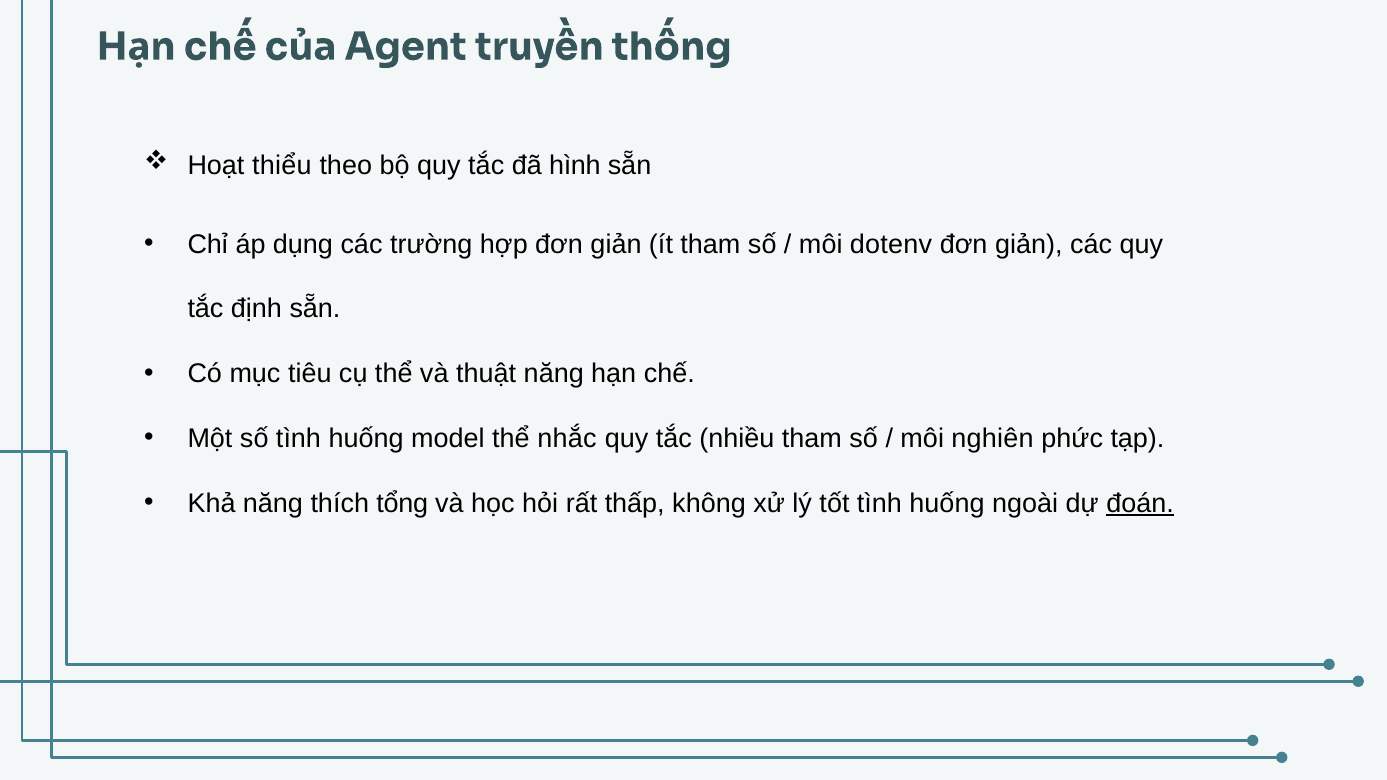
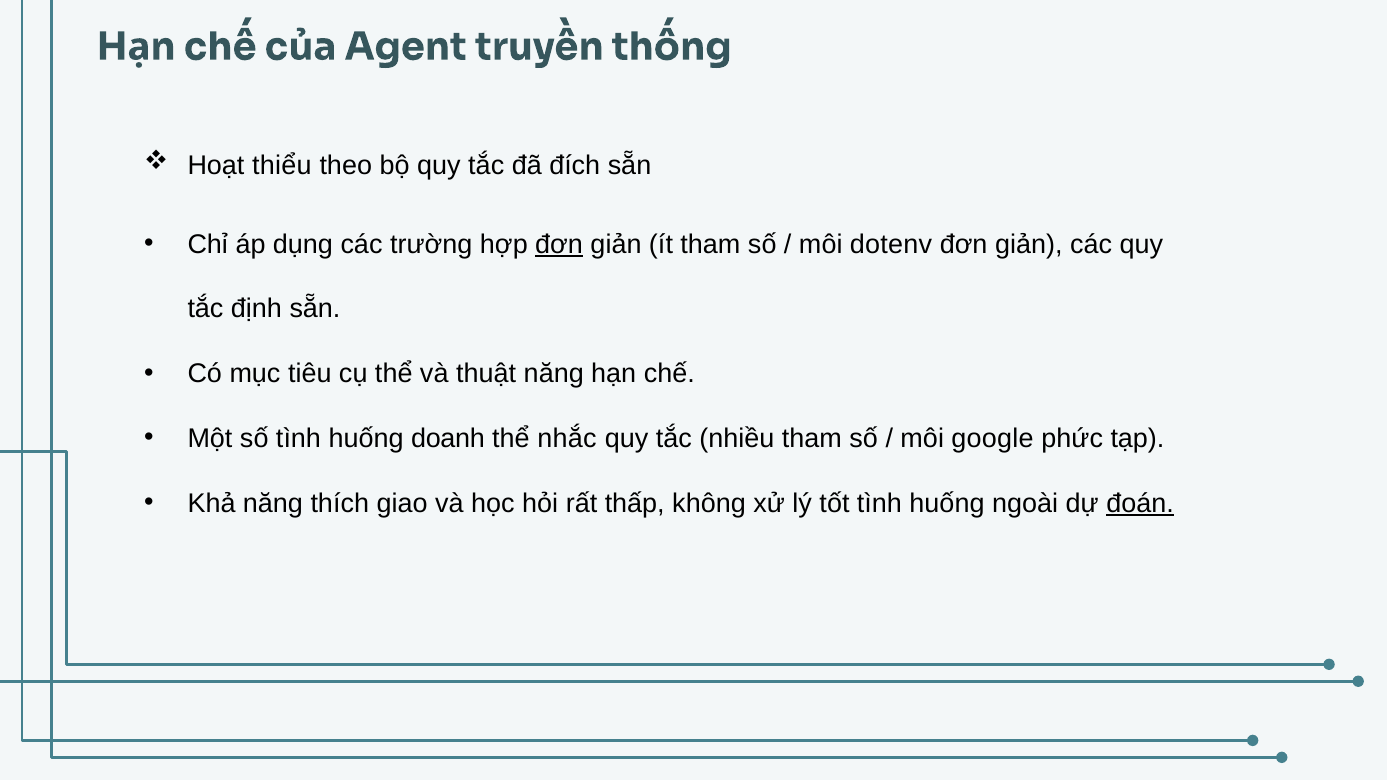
hình: hình -> đích (575, 165)
đơn underline: none -> present (559, 244)
model: model -> doanh (448, 438)
nghiên: nghiên -> google (993, 438)
tổng: tổng -> giao (402, 503)
